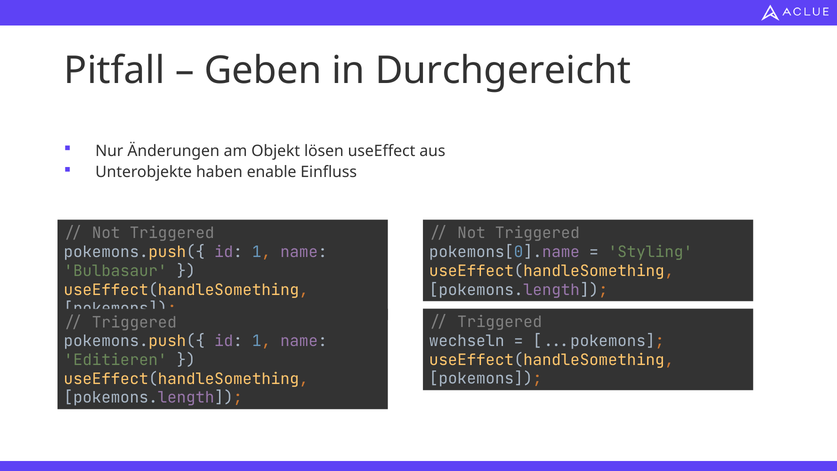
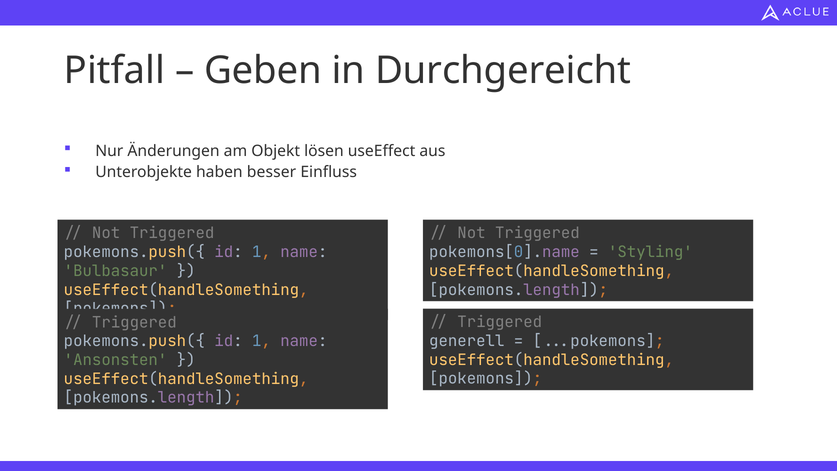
enable: enable -> besser (271, 172)
wechseln: wechseln -> generell (467, 341)
Editieren: Editieren -> Ansonsten (116, 360)
